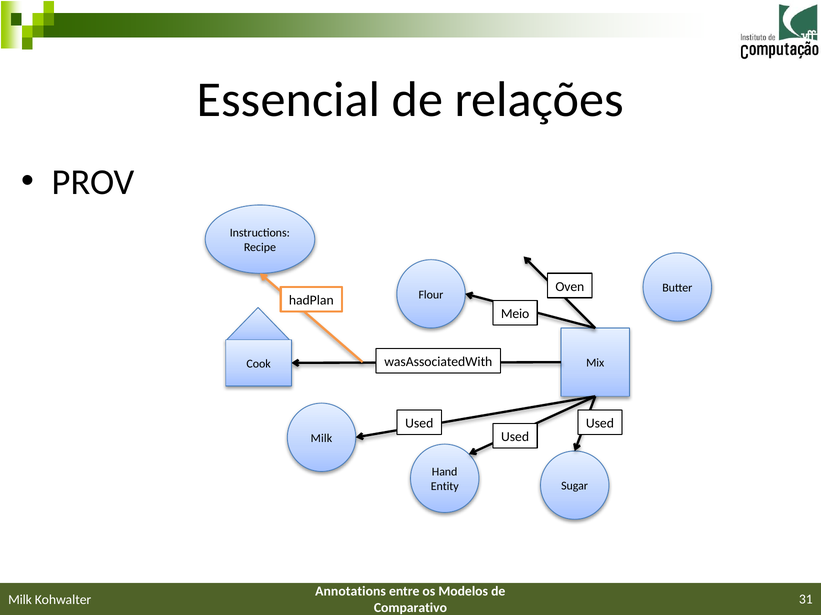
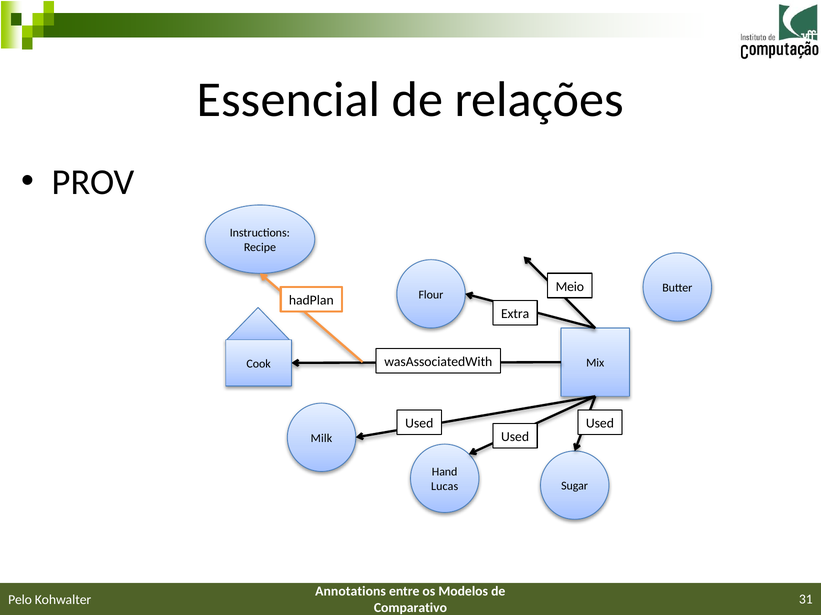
Oven: Oven -> Meio (570, 287)
Meio: Meio -> Extra (515, 314)
Entity: Entity -> Lucas (445, 487)
Milk: Milk -> Pelo (20, 600)
